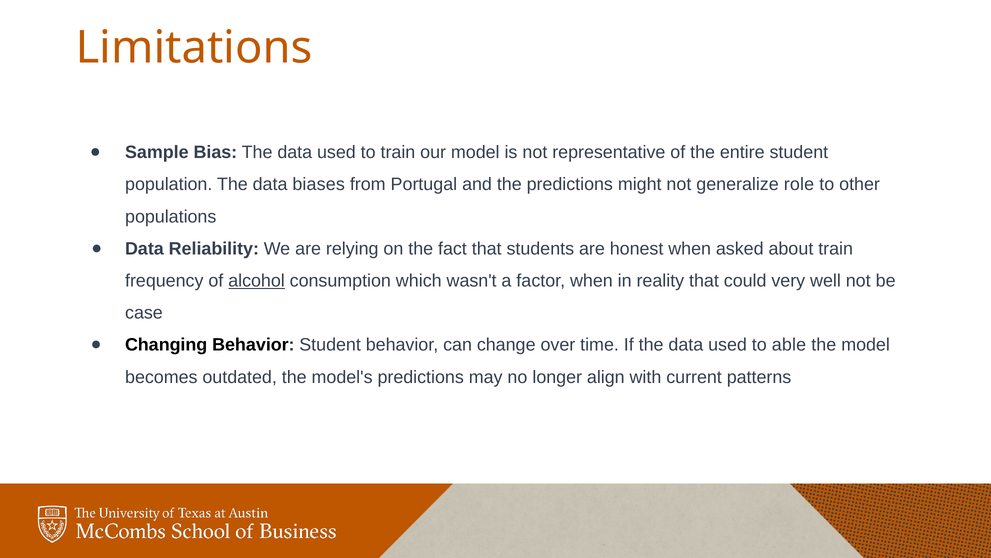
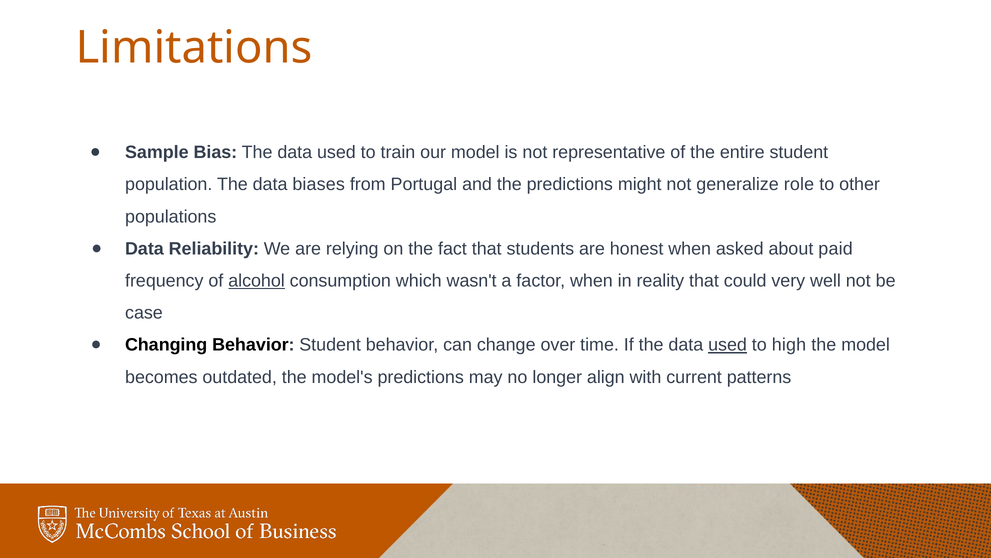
about train: train -> paid (836, 248)
used underline: none -> present (728, 345)
able: able -> high (789, 345)
